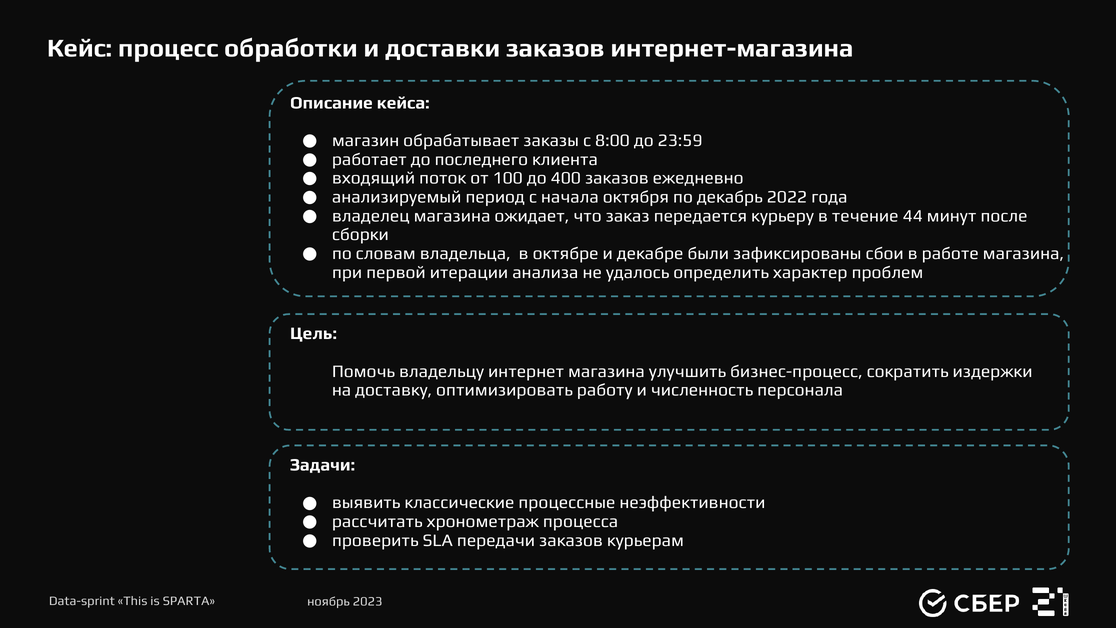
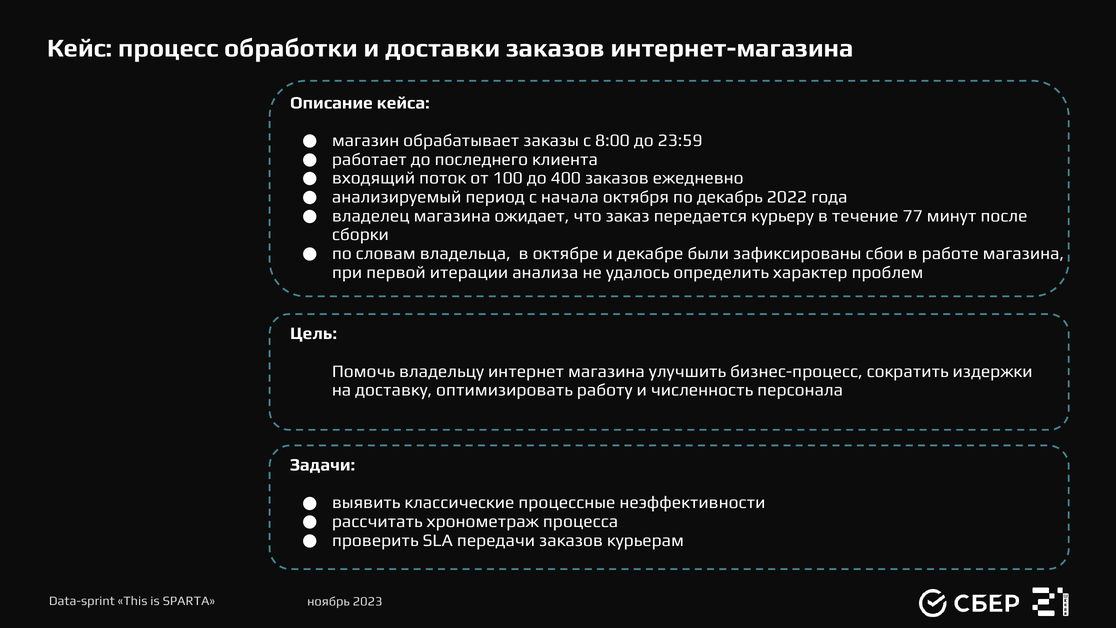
44: 44 -> 77 (913, 216)
